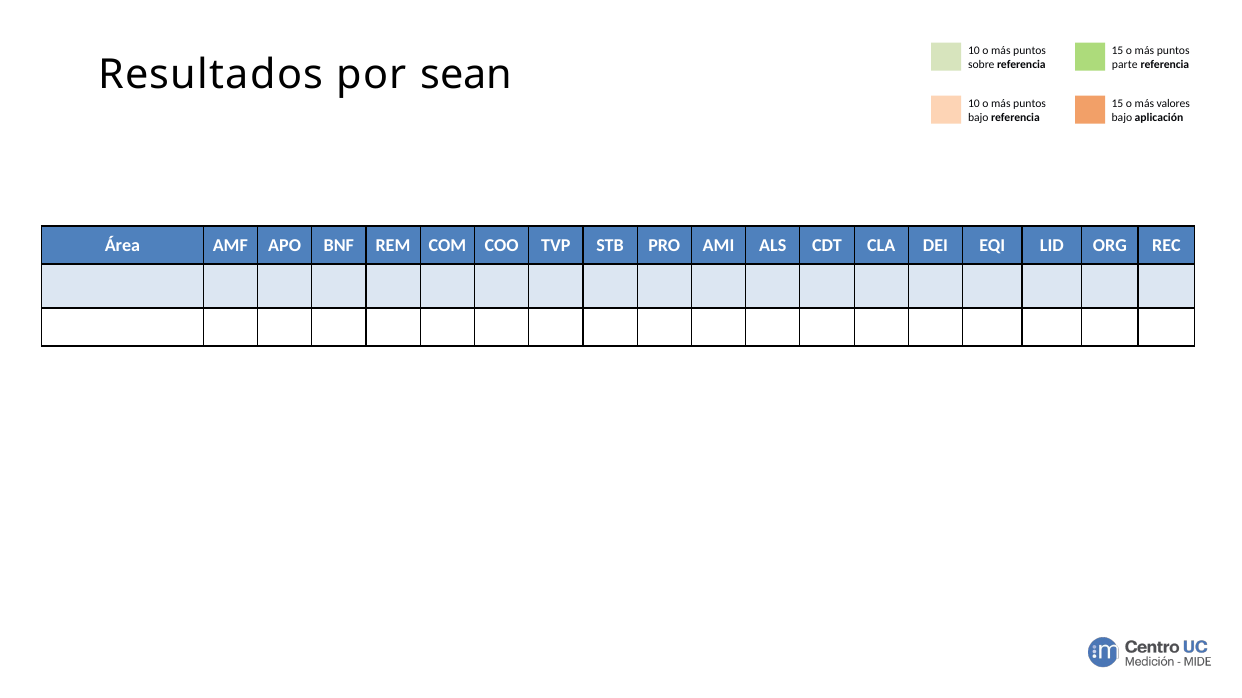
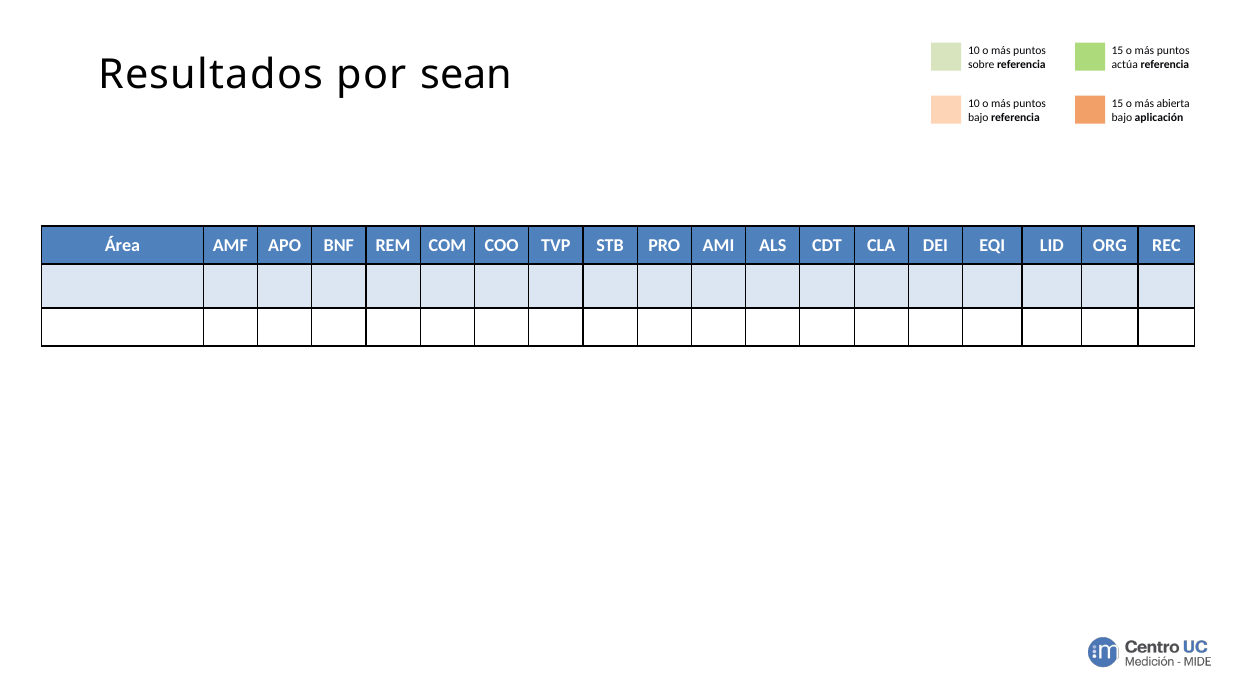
parte: parte -> actúa (1125, 64)
valores: valores -> abierta (1173, 103)
